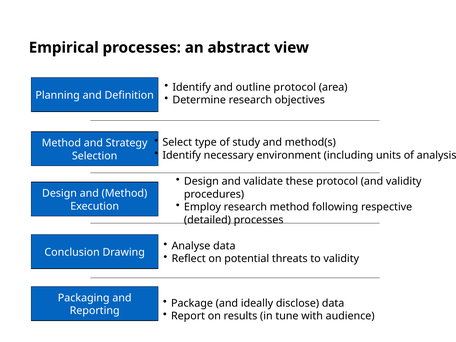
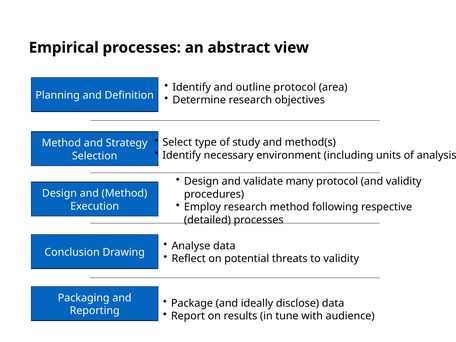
these: these -> many (300, 181)
